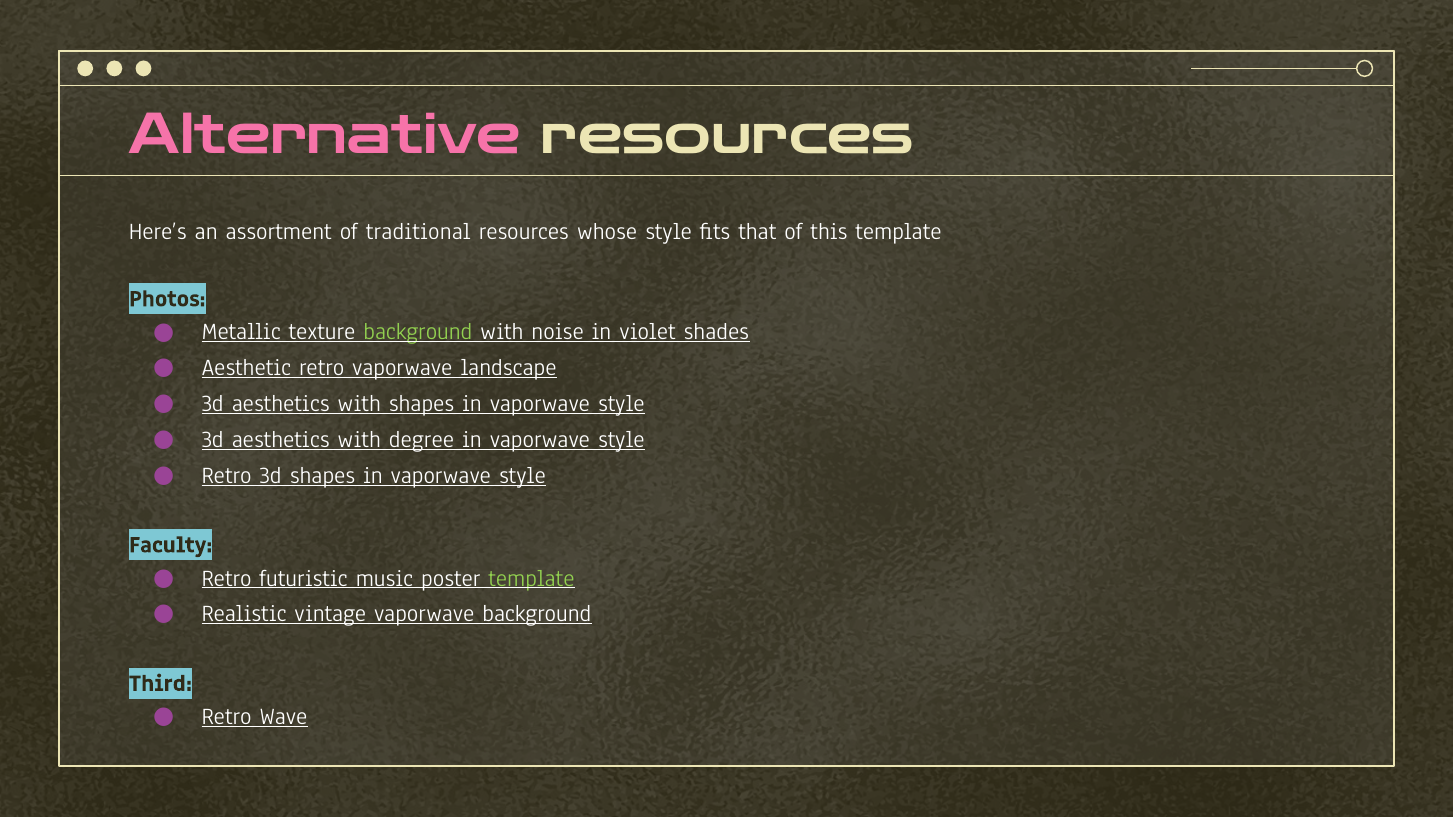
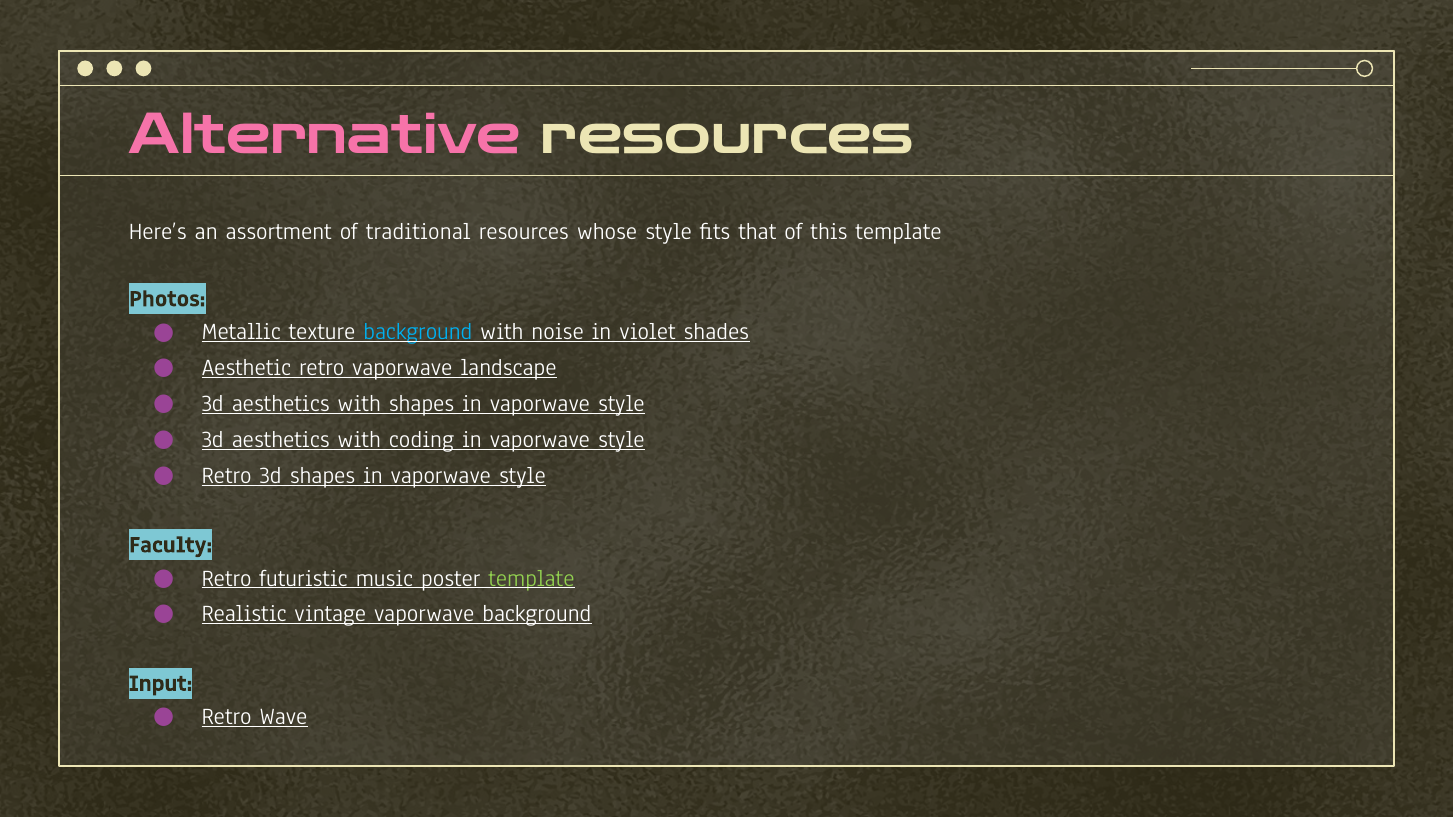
background colour: light green -> light blue (418, 332)
degree: degree -> coding (421, 440)
Third: Third -> Input (161, 683)
